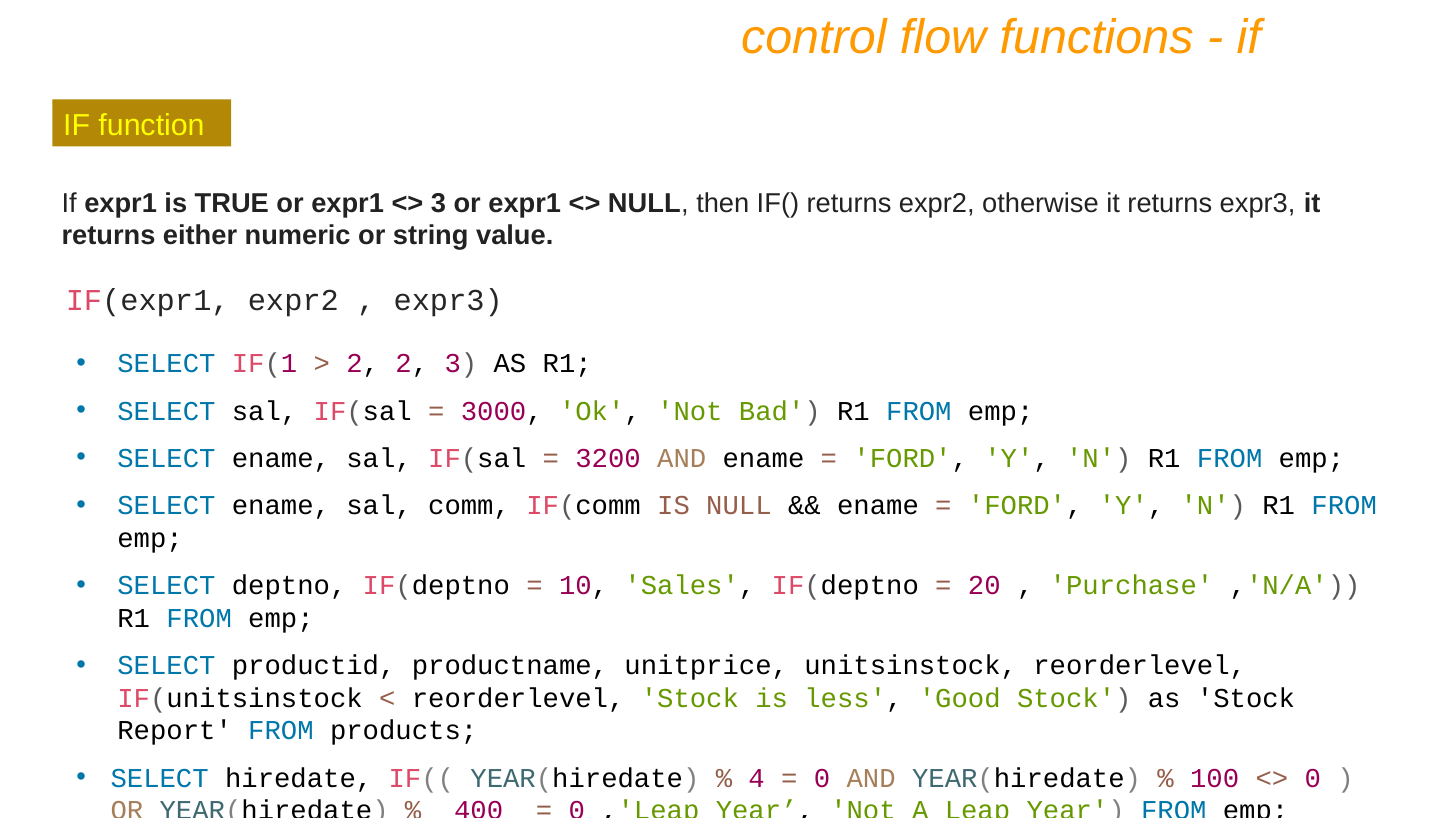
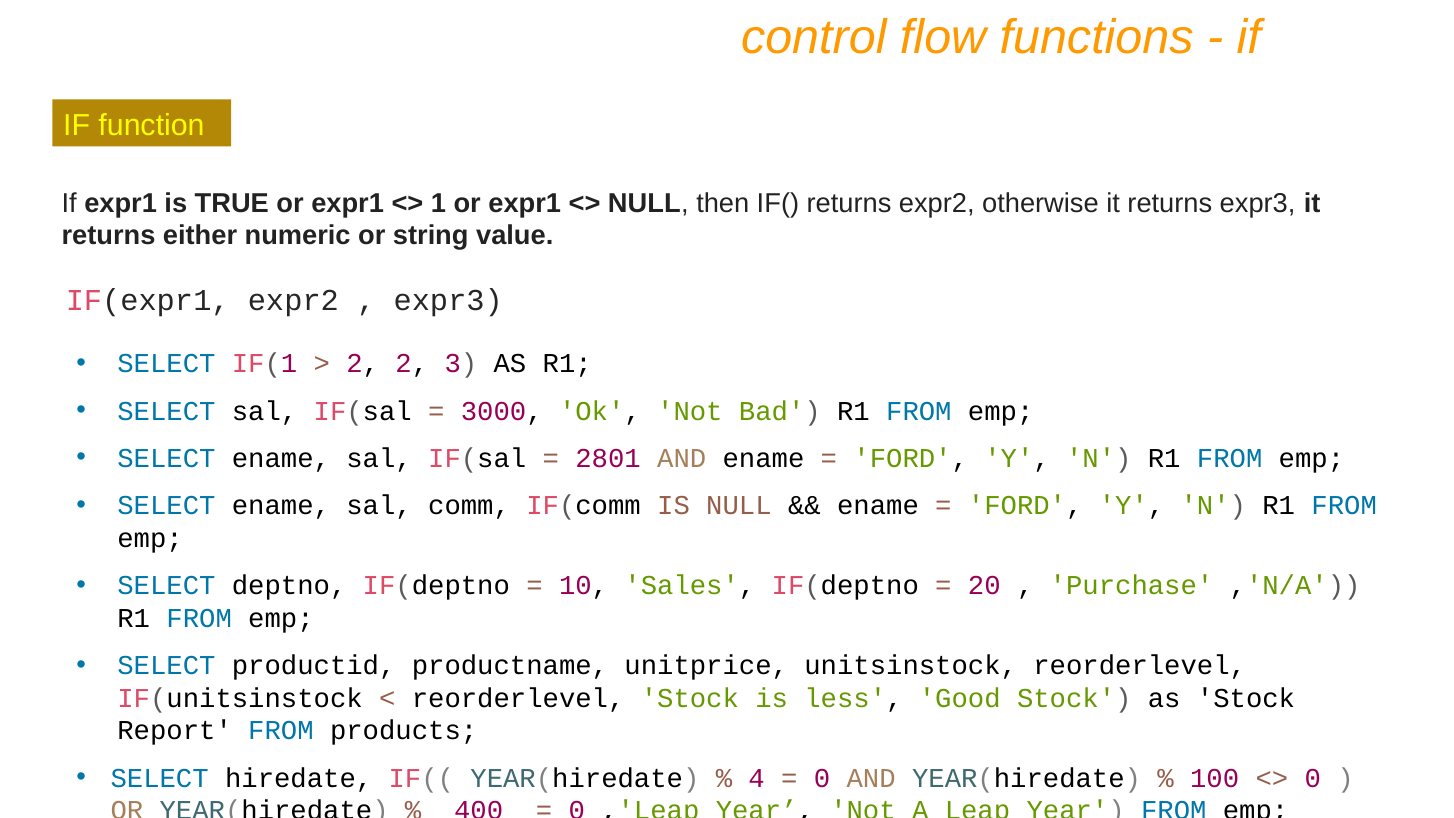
3: 3 -> 1 (439, 203)
3200: 3200 -> 2801 (608, 458)
